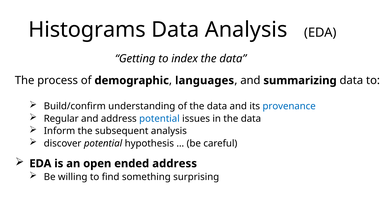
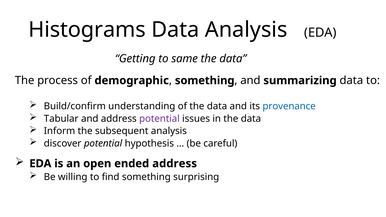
index: index -> same (185, 59)
languages: languages -> something (205, 81)
Regular: Regular -> Tabular (61, 119)
potential colour: blue -> purple (159, 119)
